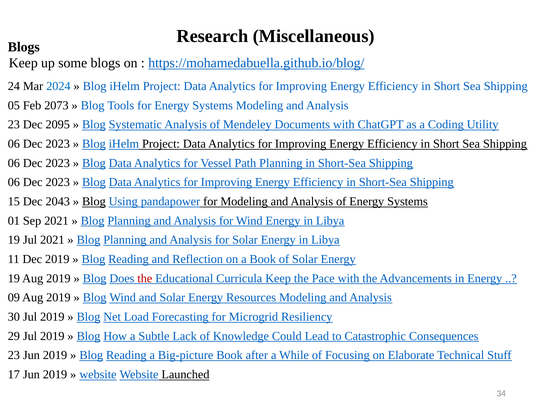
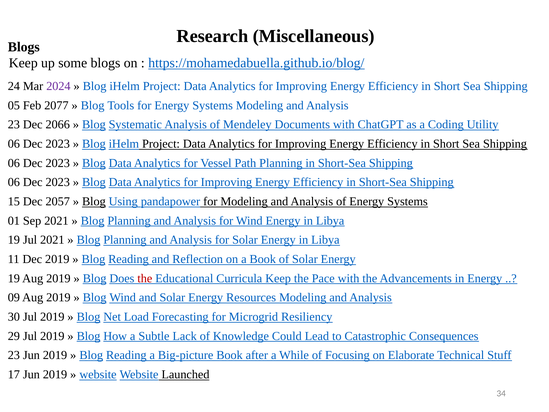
2024 colour: blue -> purple (58, 86)
2073: 2073 -> 2077 (56, 105)
2095: 2095 -> 2066 (58, 124)
2043: 2043 -> 2057 (58, 201)
